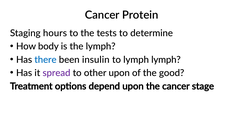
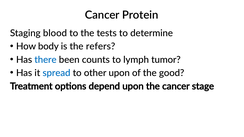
hours: hours -> blood (55, 33)
the lymph: lymph -> refers (101, 47)
insulin: insulin -> counts (96, 60)
lymph lymph: lymph -> tumor (166, 60)
spread colour: purple -> blue (56, 73)
